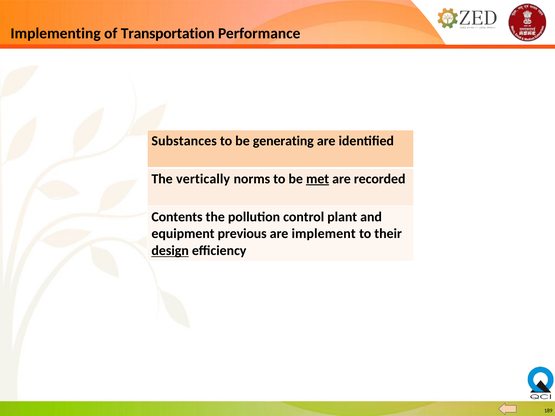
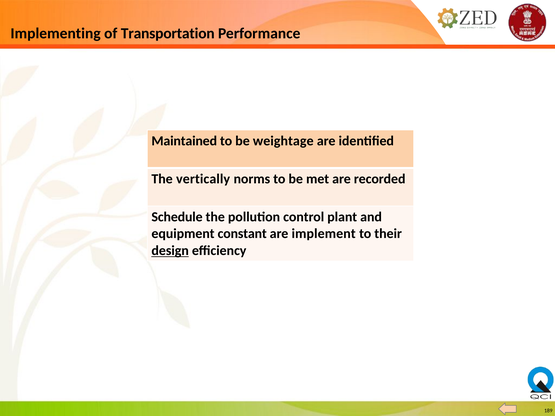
Substances: Substances -> Maintained (184, 141)
generating: generating -> weightage (283, 141)
met underline: present -> none (318, 179)
Contents: Contents -> Schedule (177, 217)
previous: previous -> constant (242, 234)
